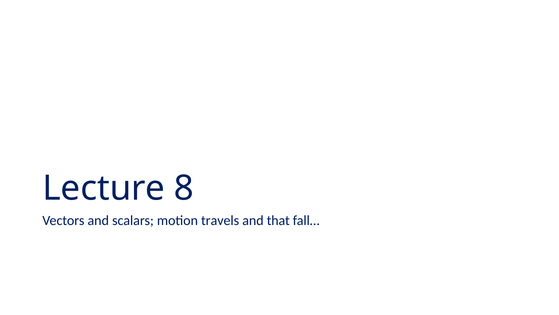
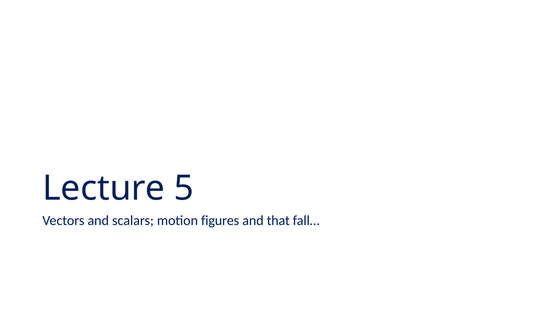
8: 8 -> 5 (184, 188)
travels: travels -> figures (220, 220)
